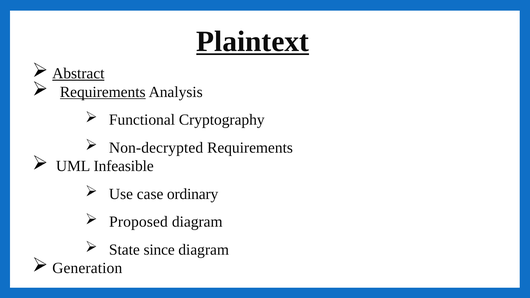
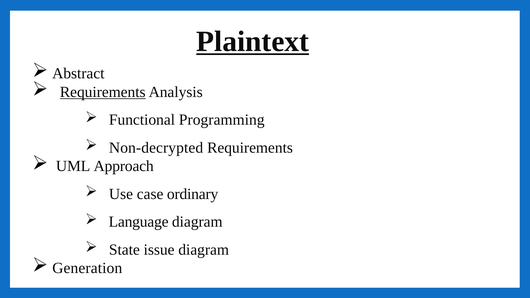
Abstract underline: present -> none (78, 74)
Cryptography: Cryptography -> Programming (222, 120)
Infeasible: Infeasible -> Approach (124, 166)
Proposed: Proposed -> Language (139, 222)
since: since -> issue (159, 250)
